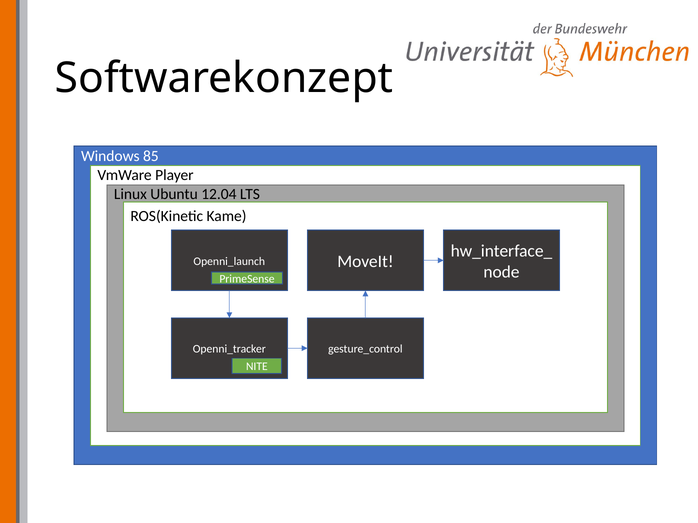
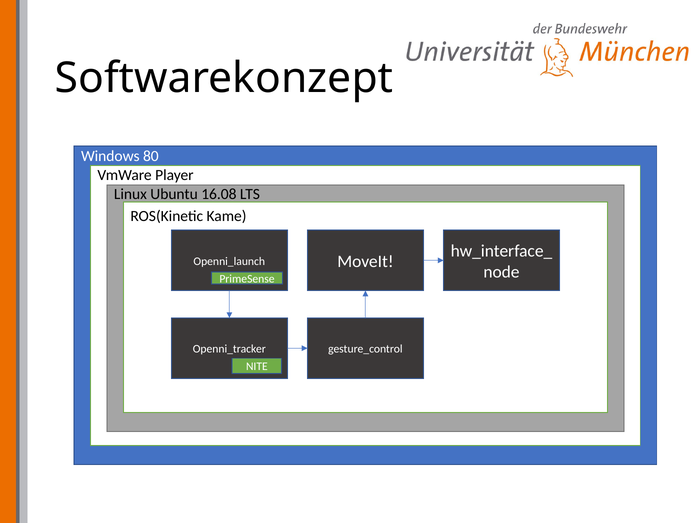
85: 85 -> 80 (151, 156)
12.04: 12.04 -> 16.08 (219, 194)
